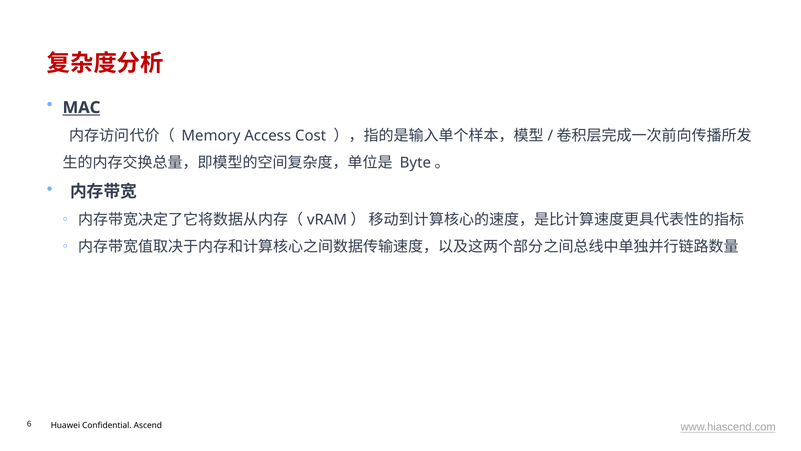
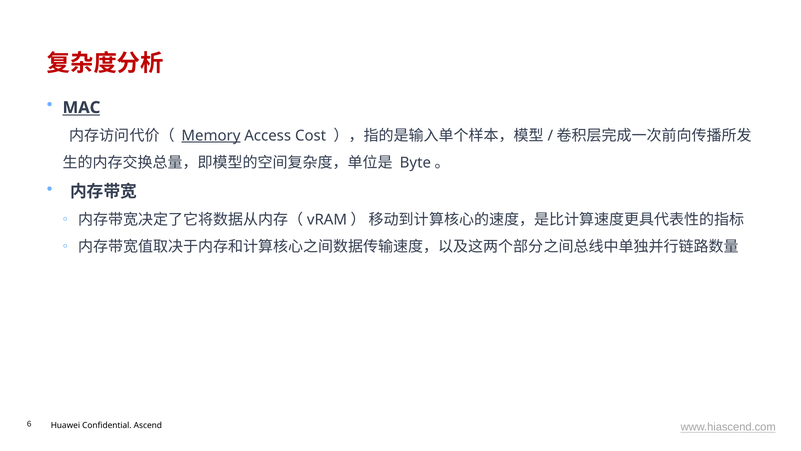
Memory underline: none -> present (211, 135)
